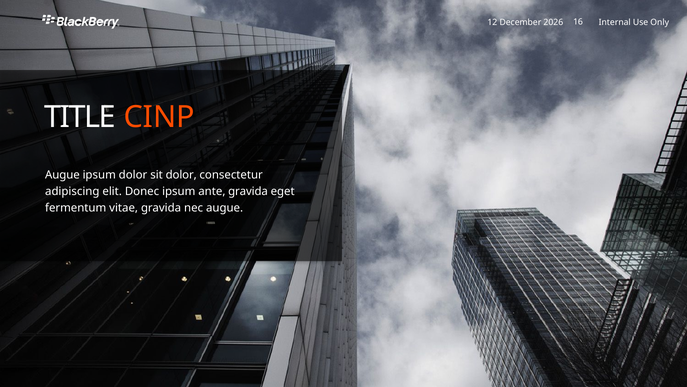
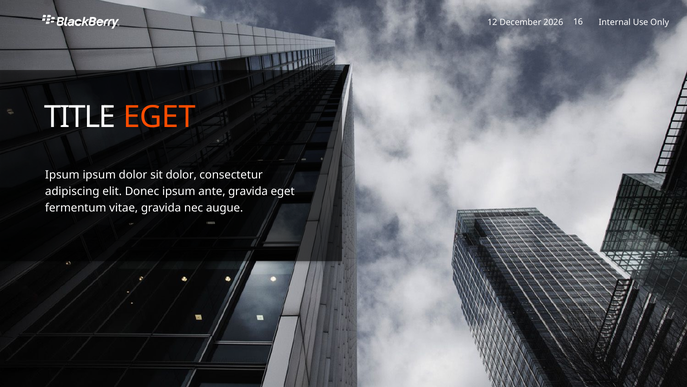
TITLE CINP: CINP -> EGET (159, 117)
Augue: Augue -> Ipsum (62, 175)
